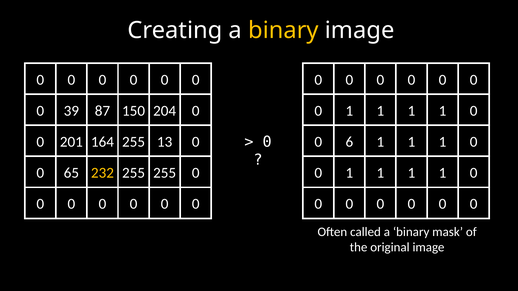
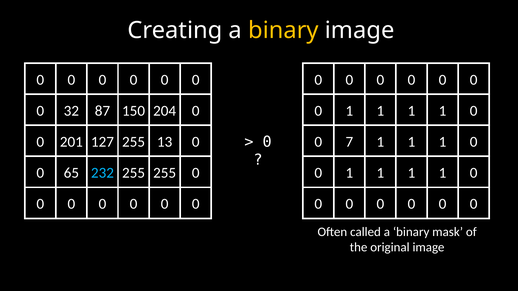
39: 39 -> 32 (71, 111)
164: 164 -> 127 (102, 142)
6: 6 -> 7 (349, 142)
232 colour: yellow -> light blue (102, 173)
